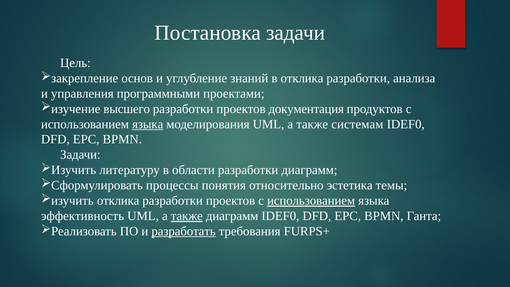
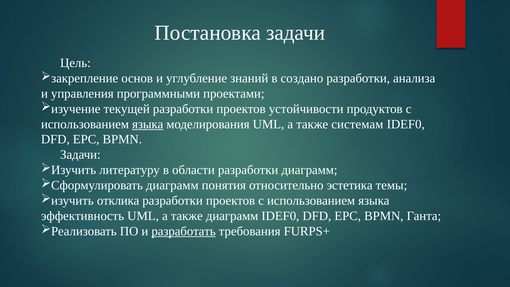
в отклика: отклика -> создано (302, 78)
высшего: высшего -> текущей (127, 109)
документация: документация -> устойчивости (306, 109)
процессы: процессы -> диаграмм (172, 185)
использованием underline: present -> none (311, 201)
также underline: present -> none (187, 216)
